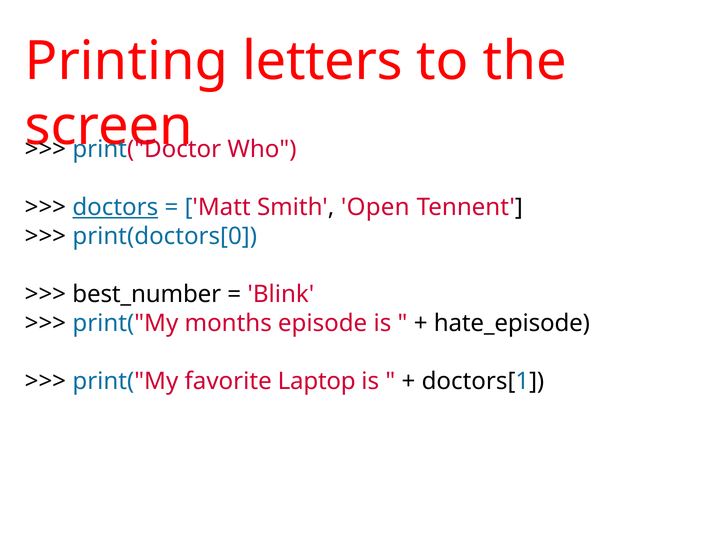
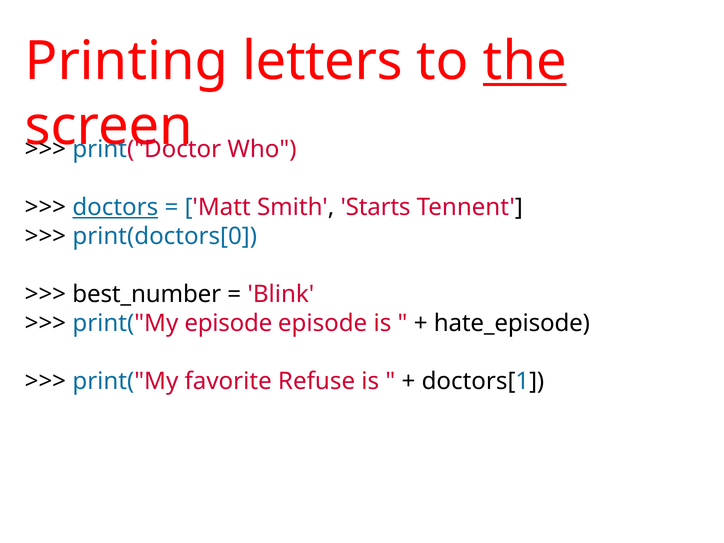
the underline: none -> present (525, 61)
Open: Open -> Starts (376, 207)
print("My months: months -> episode (228, 323)
Laptop: Laptop -> Refuse (317, 381)
